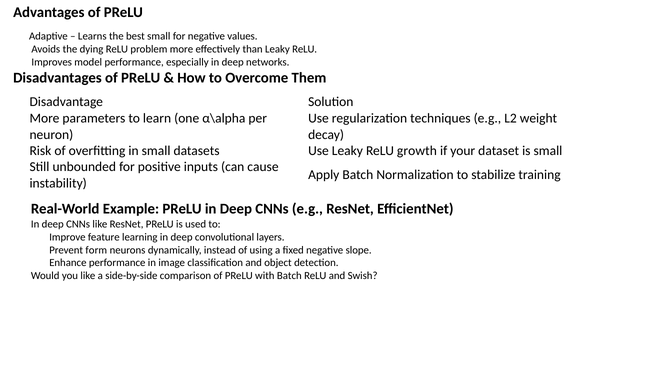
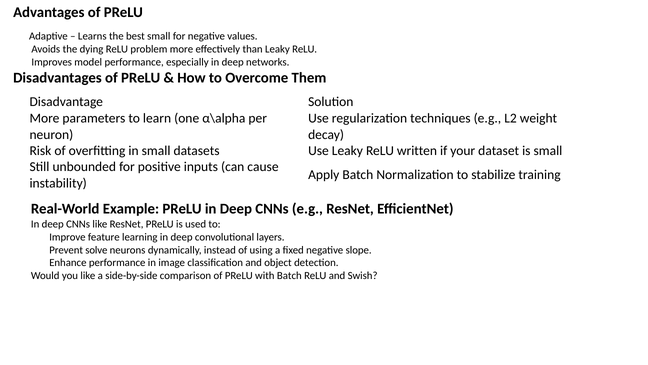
growth: growth -> written (417, 150)
form: form -> solve (96, 250)
